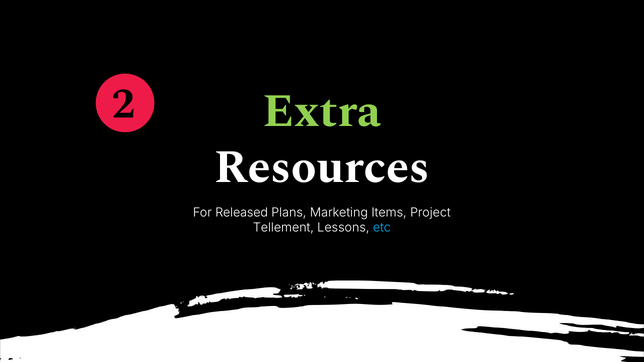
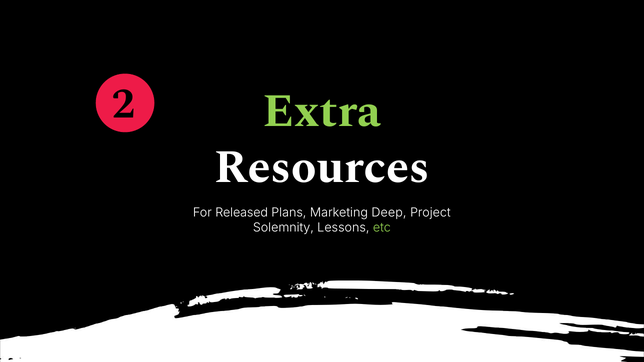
Items: Items -> Deep (389, 213)
Tellement: Tellement -> Solemnity (283, 228)
etc colour: light blue -> light green (382, 228)
